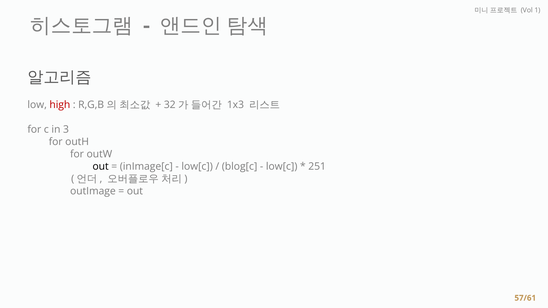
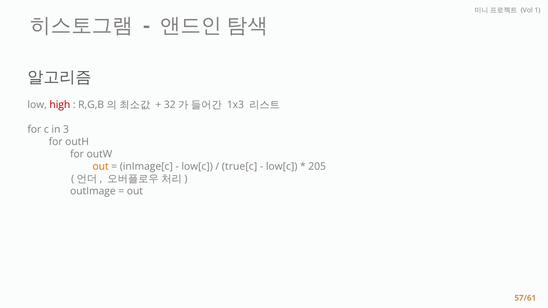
out colour: black -> orange (101, 167)
blog[c: blog[c -> true[c (240, 167)
251: 251 -> 205 (317, 167)
